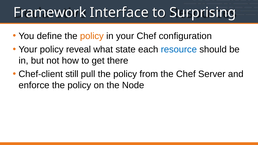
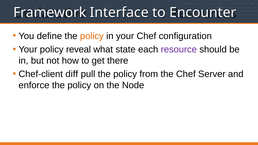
Surprising: Surprising -> Encounter (203, 13)
resource colour: blue -> purple (179, 50)
still: still -> diff (72, 74)
